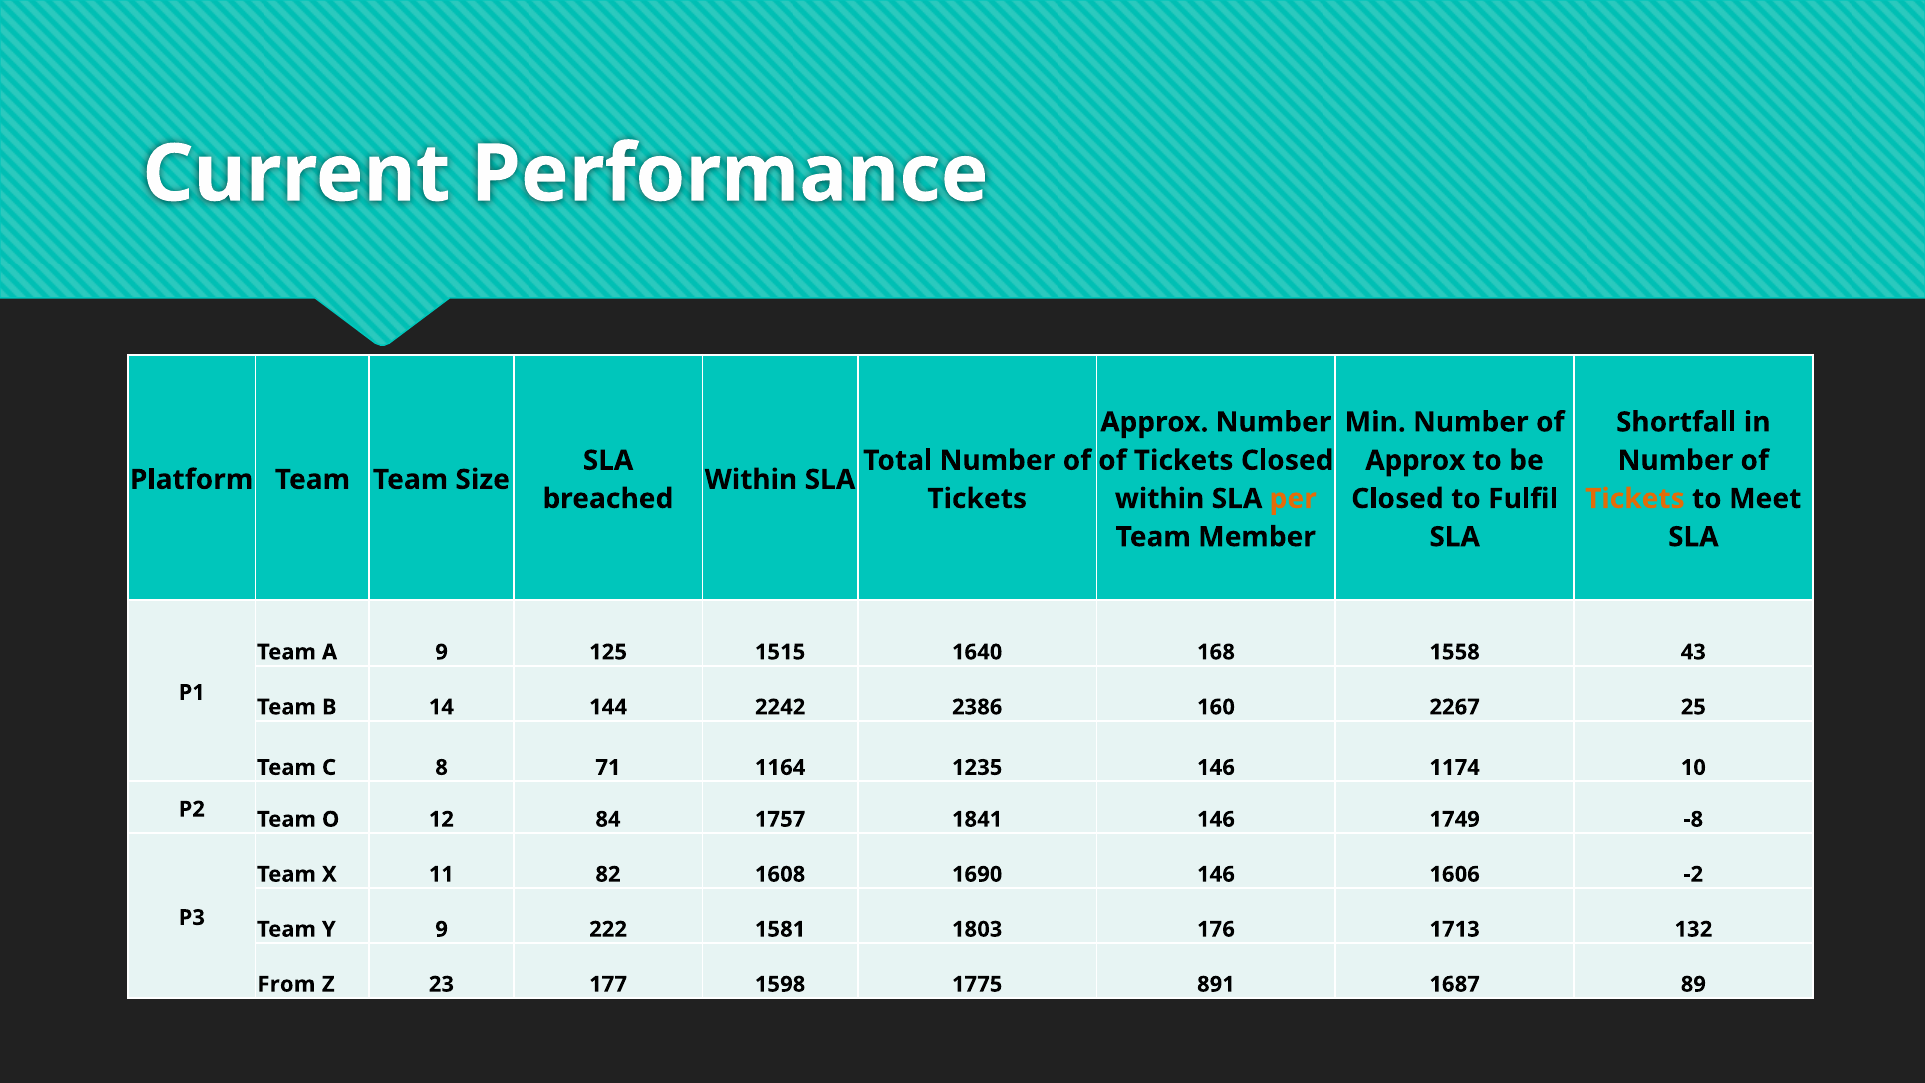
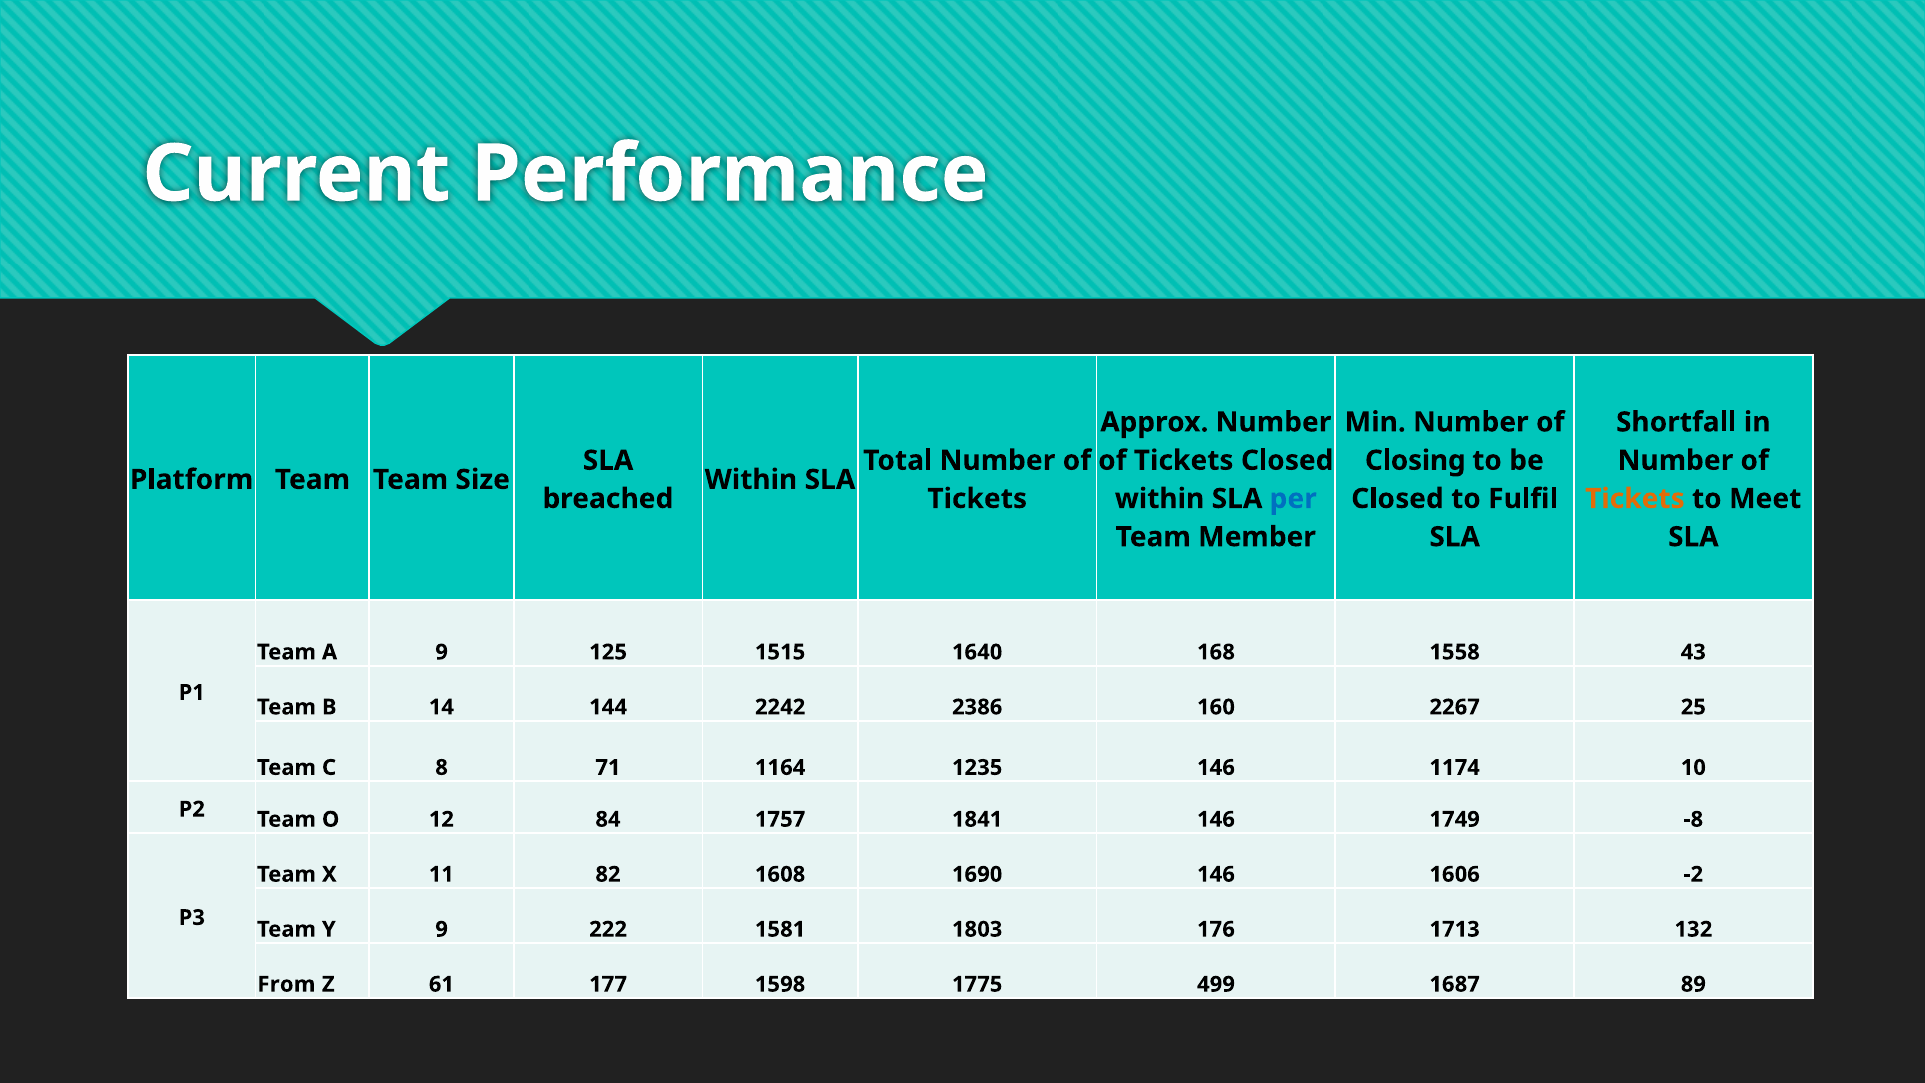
Approx: Approx -> Closing (1415, 460)
per colour: orange -> blue (1293, 499)
23: 23 -> 61 (441, 984)
891: 891 -> 499 (1216, 984)
